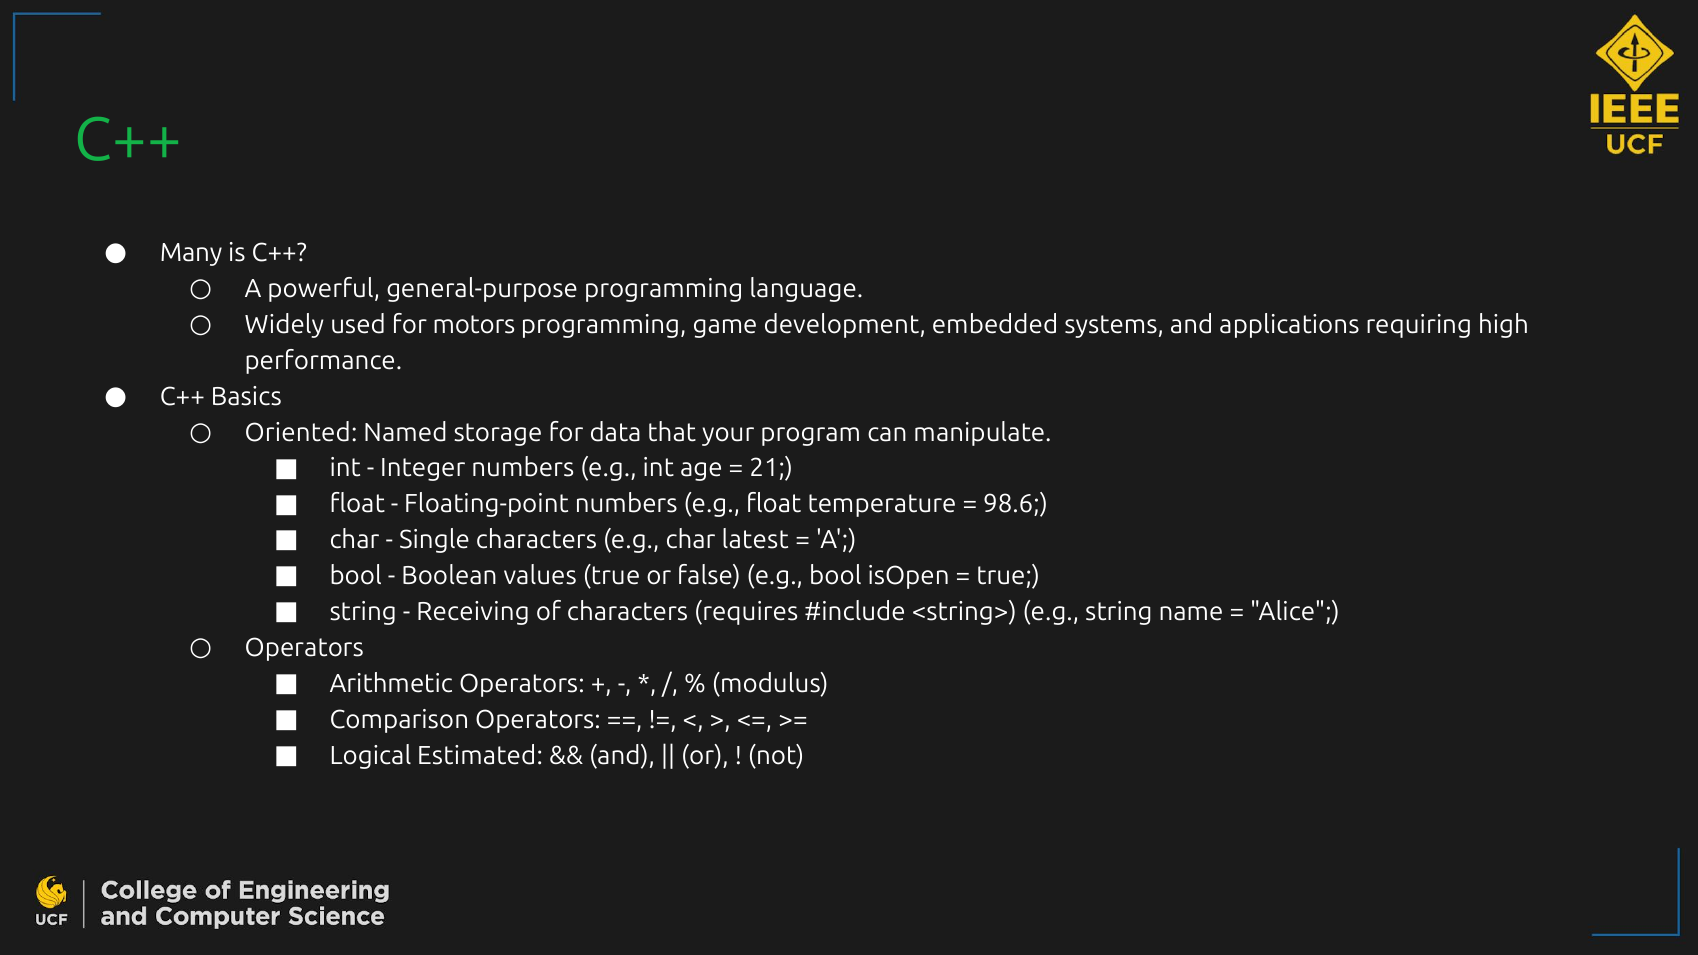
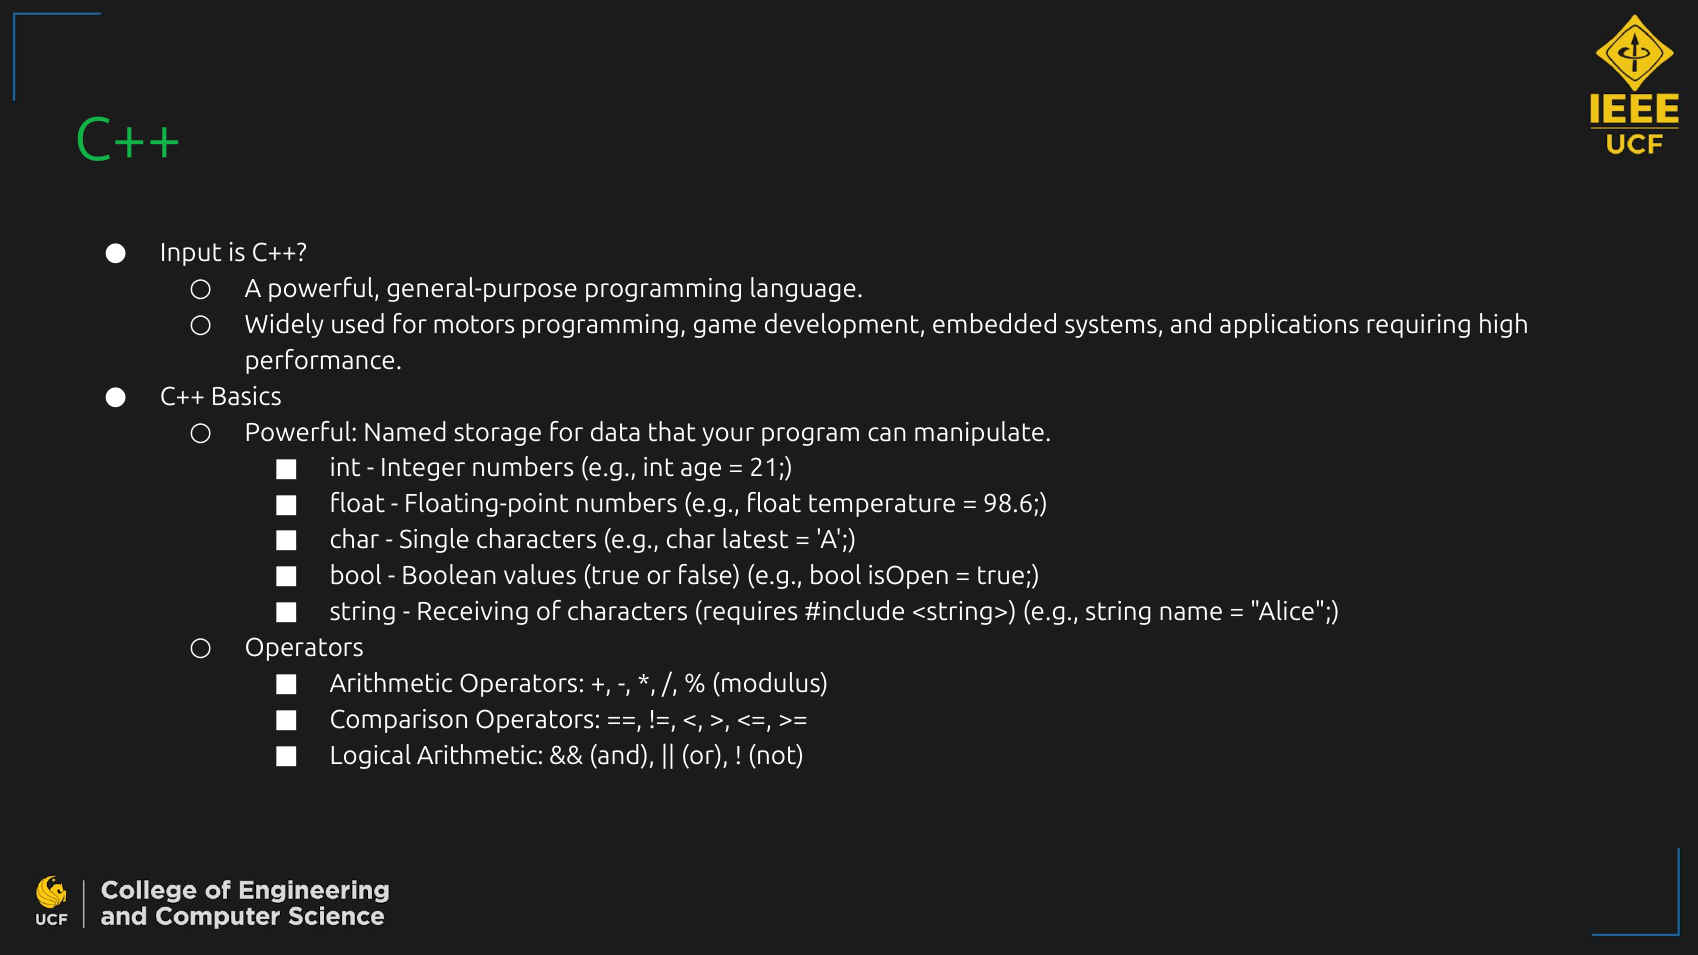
Many: Many -> Input (191, 253)
Oriented: Oriented -> Powerful (301, 433)
Logical Estimated: Estimated -> Arithmetic (480, 756)
